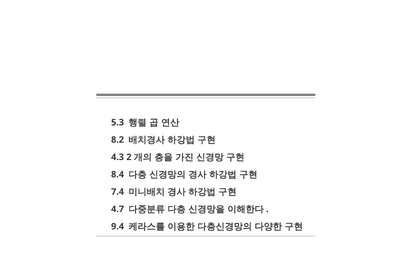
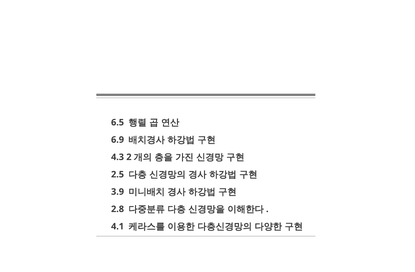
5.3: 5.3 -> 6.5 (118, 123)
8.2: 8.2 -> 6.9 (118, 140)
8.4: 8.4 -> 2.5 (118, 175)
7.4: 7.4 -> 3.9 (118, 192)
4.7: 4.7 -> 2.8 (118, 210)
9.4: 9.4 -> 4.1 (118, 227)
